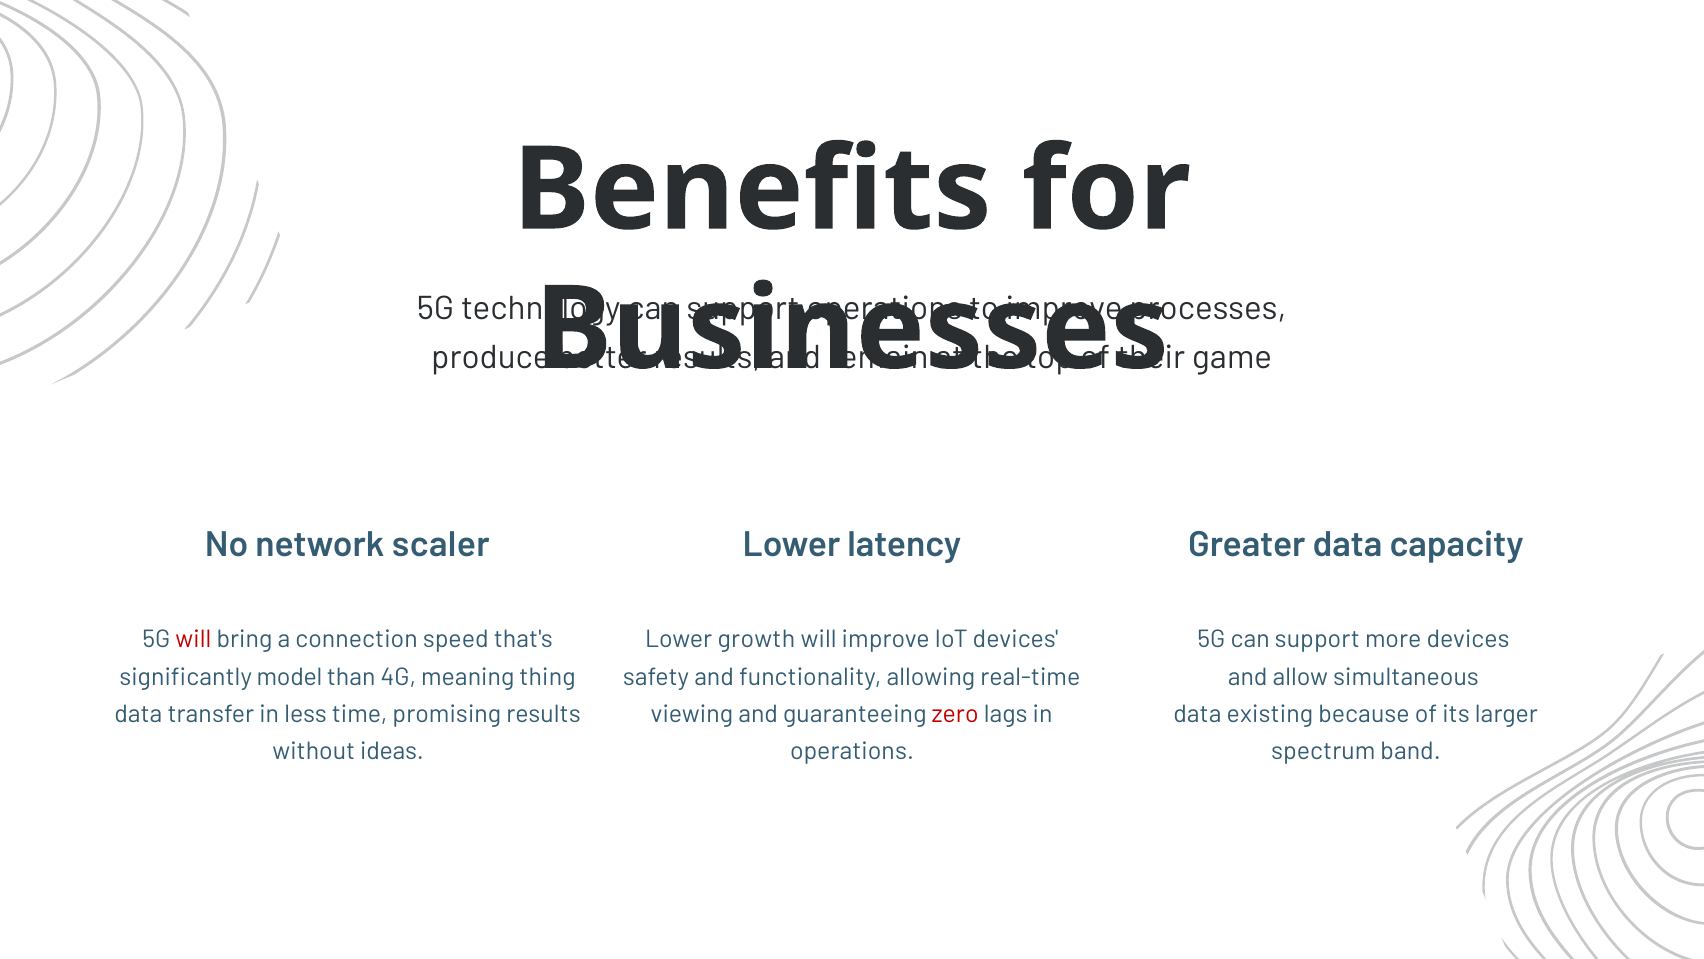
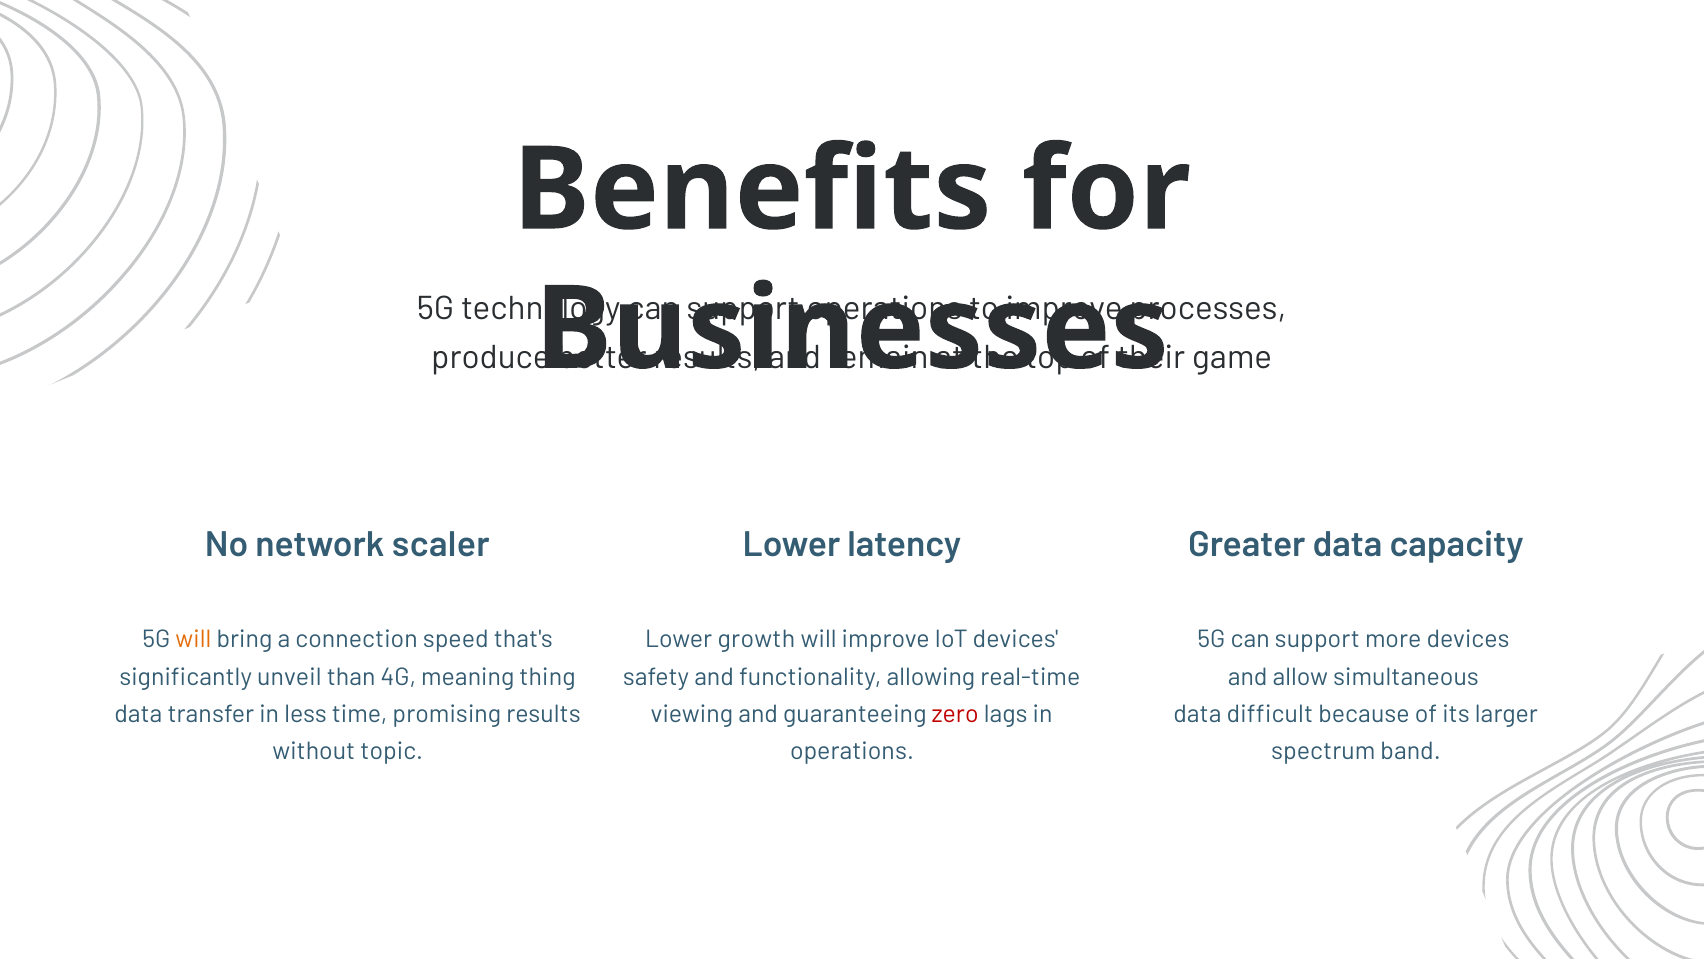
will colour: red -> orange (193, 639)
model: model -> unveil (289, 677)
existing: existing -> difficult (1270, 714)
ideas: ideas -> topic (392, 751)
